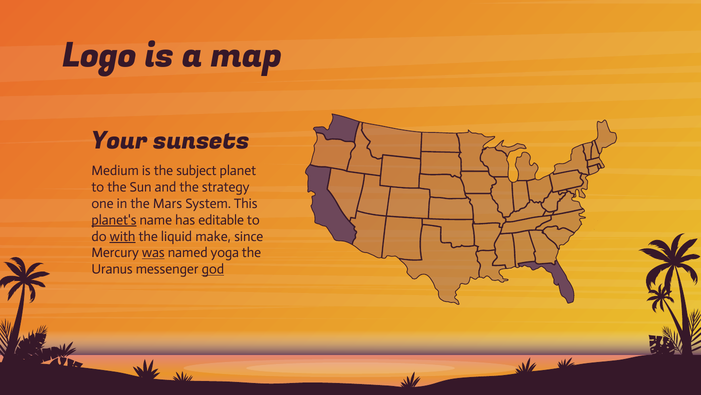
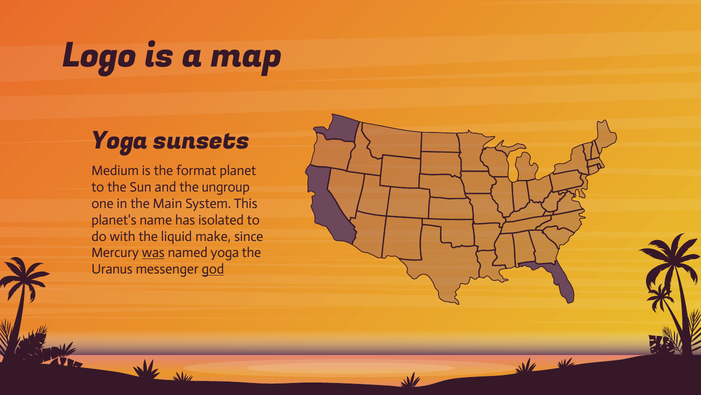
Your: Your -> Yoga (120, 140)
subject: subject -> format (196, 171)
strategy: strategy -> ungroup (226, 187)
Mars: Mars -> Main (168, 203)
planet's underline: present -> none (114, 220)
editable: editable -> isolated (221, 220)
with underline: present -> none (123, 236)
